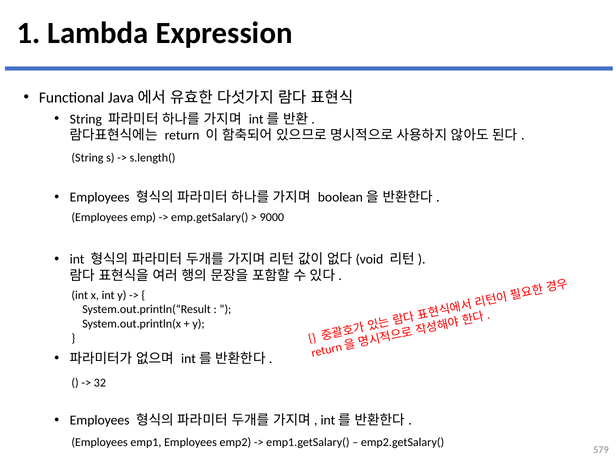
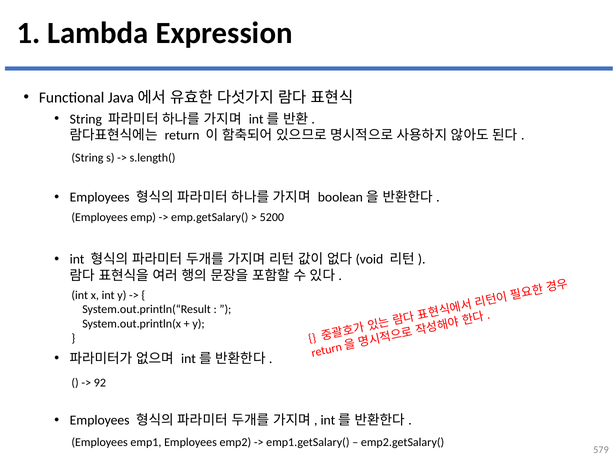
9000: 9000 -> 5200 (272, 217)
32: 32 -> 92 (100, 383)
